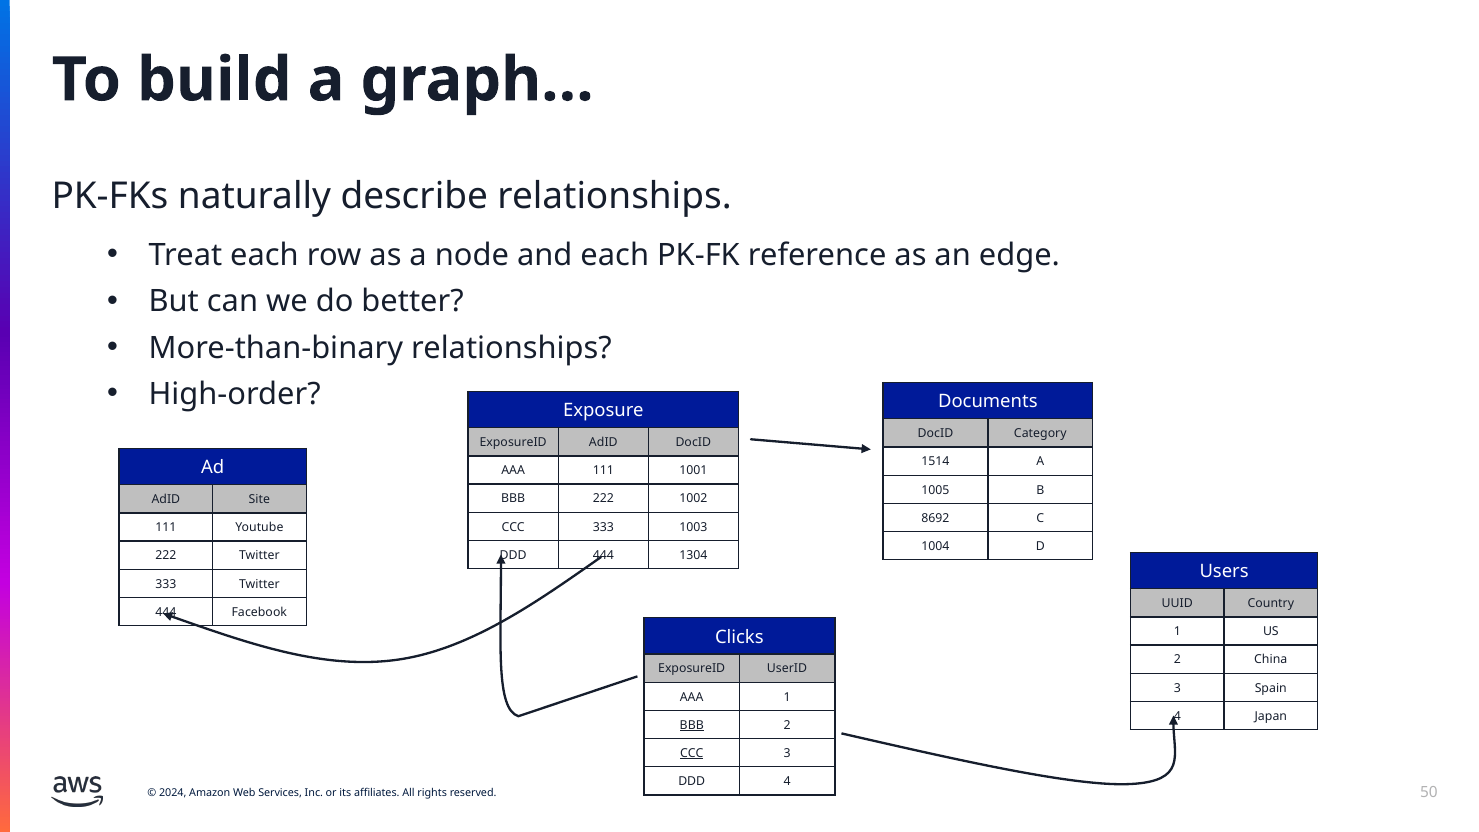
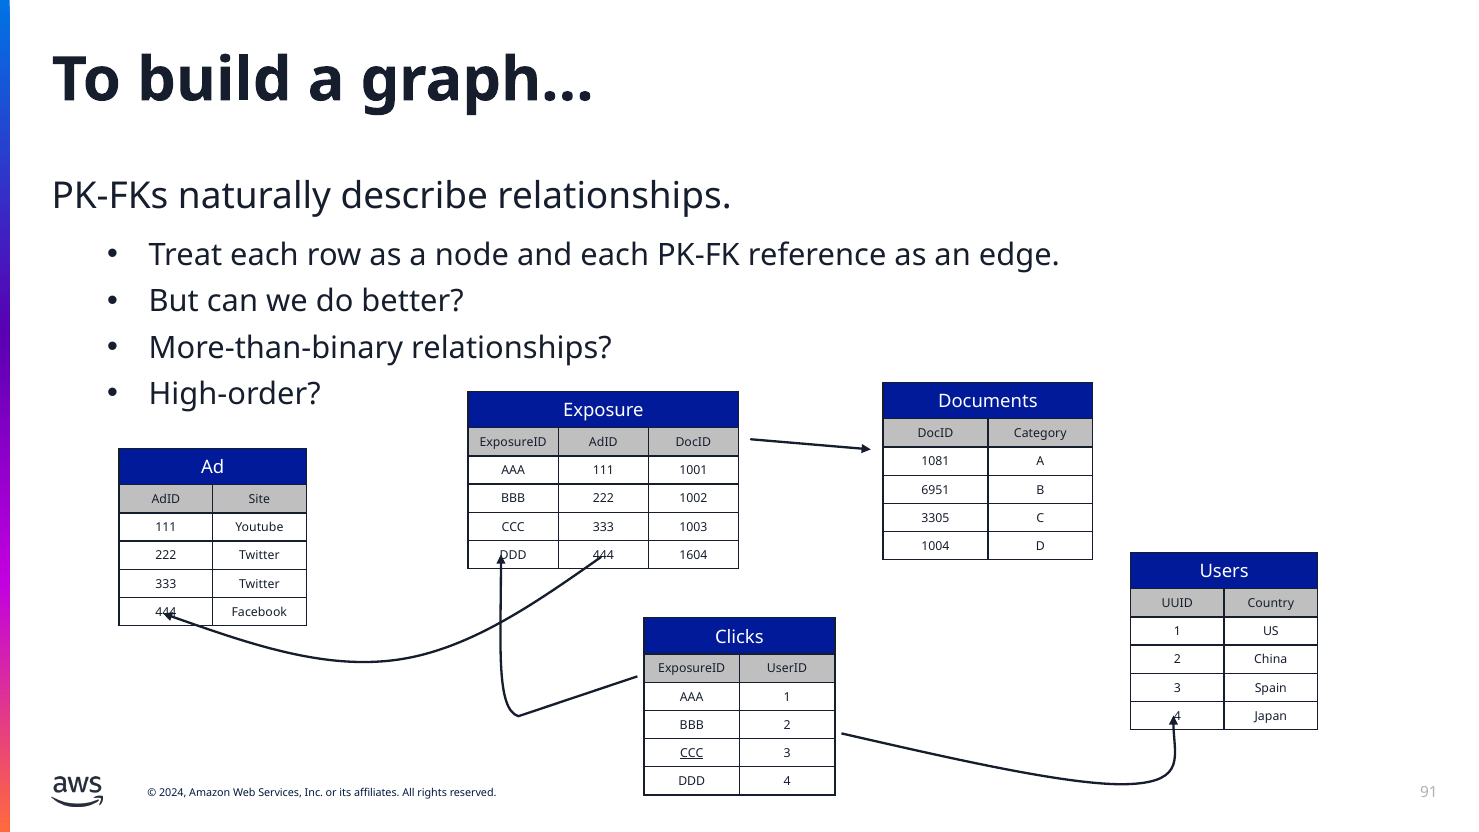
1514: 1514 -> 1081 (935, 462)
1005: 1005 -> 6951 (935, 490)
8692: 8692 -> 3305 (935, 518)
1304: 1304 -> 1604 (693, 555)
BBB underline: present -> none (692, 725)
50: 50 -> 91 (1429, 792)
